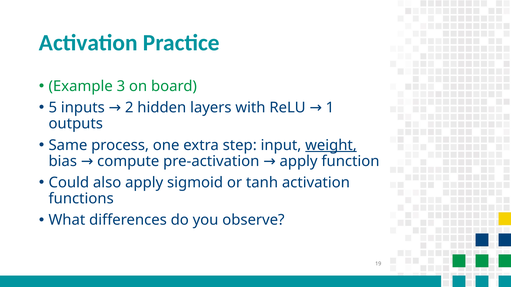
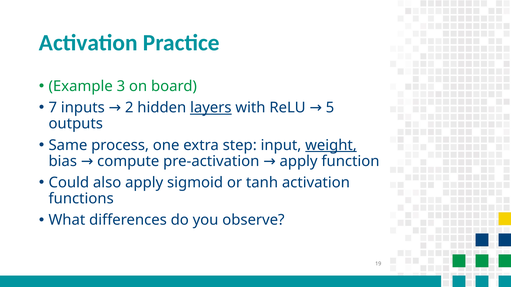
5: 5 -> 7 (53, 108)
layers underline: none -> present (211, 108)
1: 1 -> 5 (330, 108)
